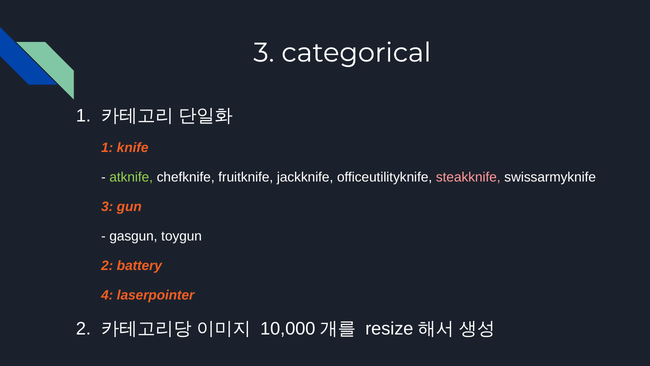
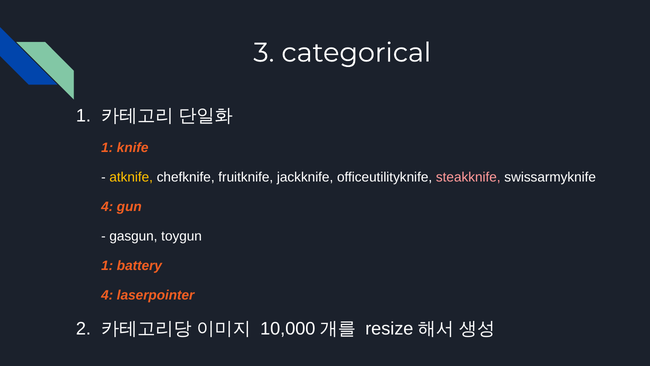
atknife colour: light green -> yellow (131, 177)
3: 3 -> 4 (107, 207)
2: 2 -> 1 (107, 265)
